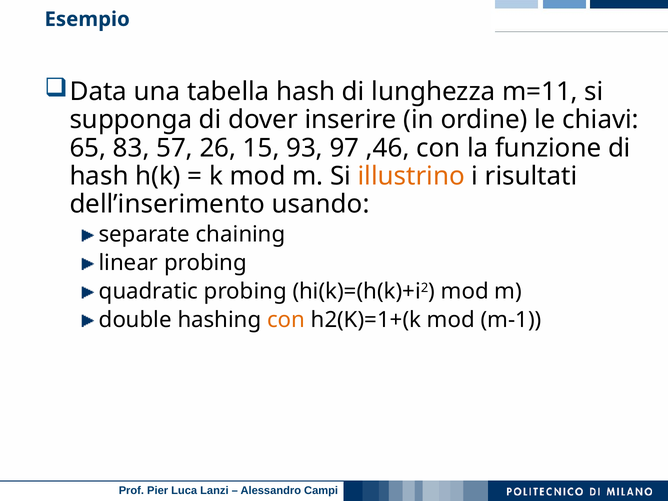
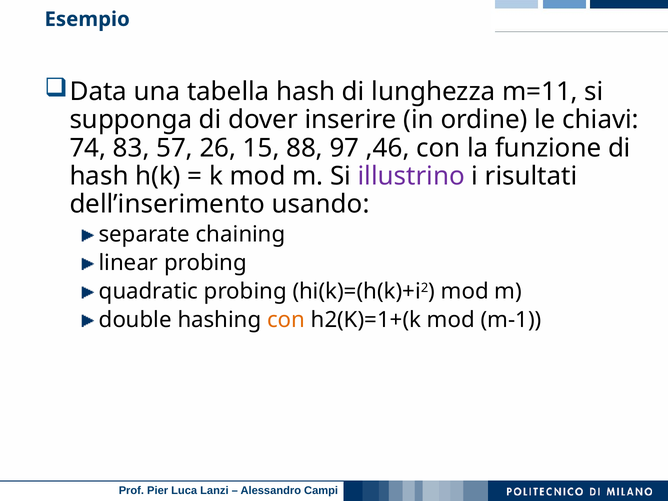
65: 65 -> 74 (88, 148)
93: 93 -> 88 (305, 148)
illustrino colour: orange -> purple (411, 176)
